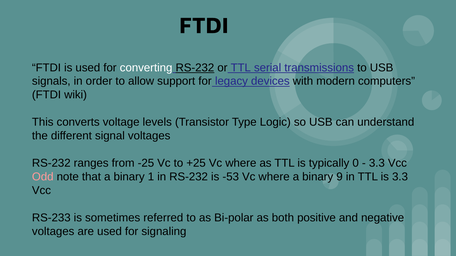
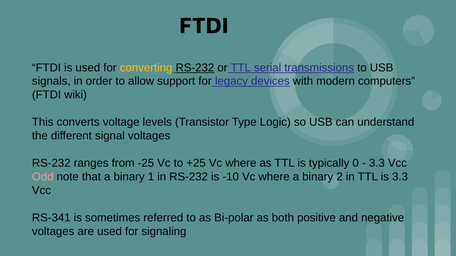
converting colour: white -> yellow (146, 68)
-53: -53 -> -10 (231, 177)
9: 9 -> 2 (340, 177)
RS-233: RS-233 -> RS-341 (51, 218)
